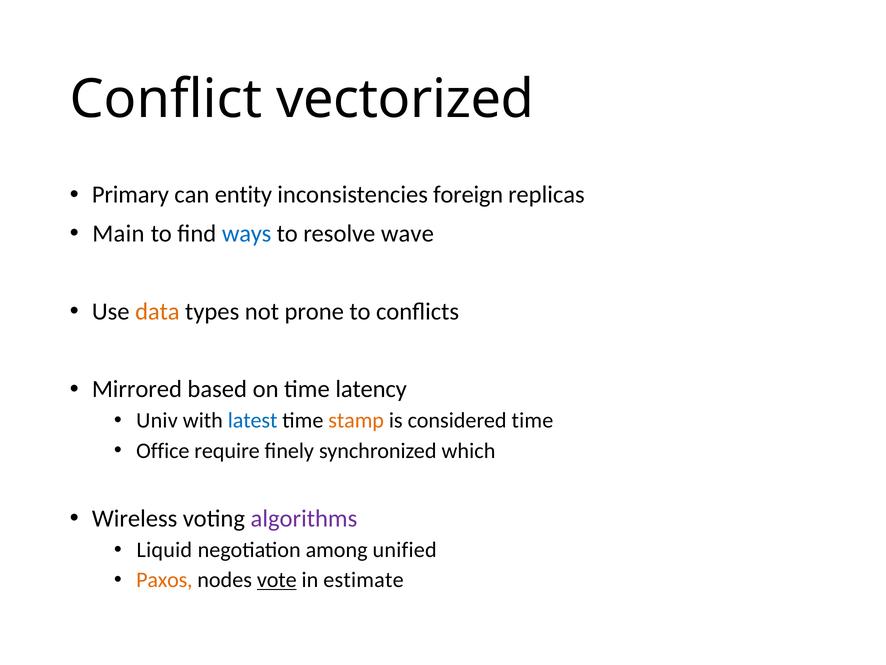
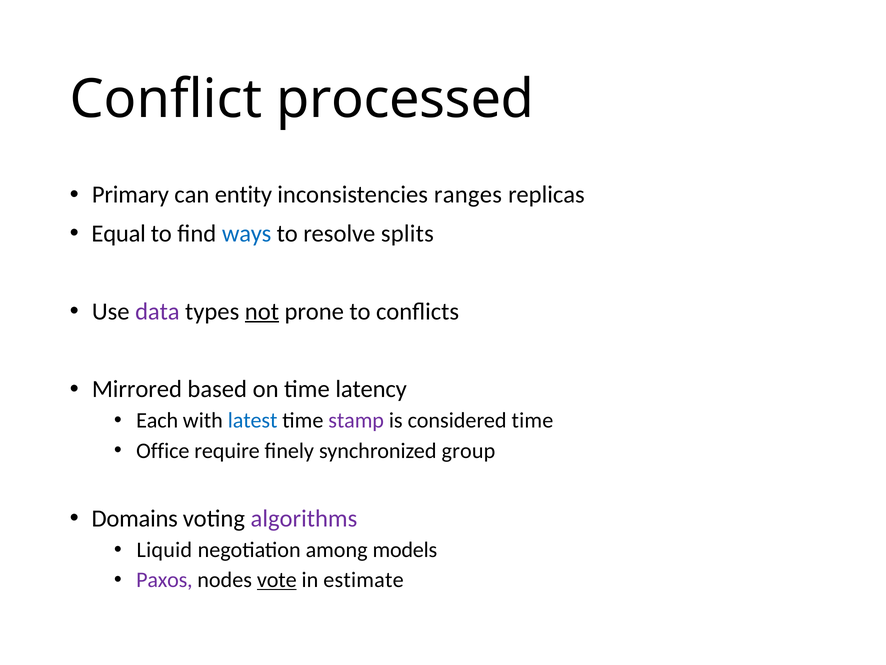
vectorized: vectorized -> processed (405, 99)
foreign: foreign -> ranges (468, 194)
Main: Main -> Equal (119, 233)
wave: wave -> splits (407, 233)
data colour: orange -> purple (157, 311)
not underline: none -> present (262, 311)
Univ: Univ -> Each (157, 420)
stamp colour: orange -> purple (356, 420)
which: which -> group (468, 450)
Wireless: Wireless -> Domains (135, 518)
unified: unified -> models (405, 549)
Paxos colour: orange -> purple (164, 579)
